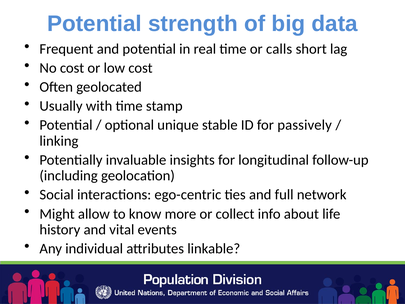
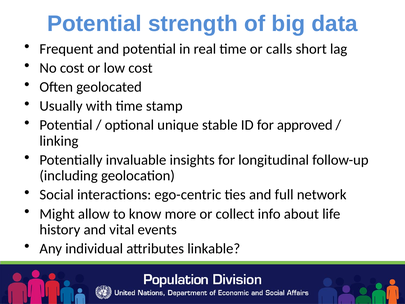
passively: passively -> approved (305, 125)
